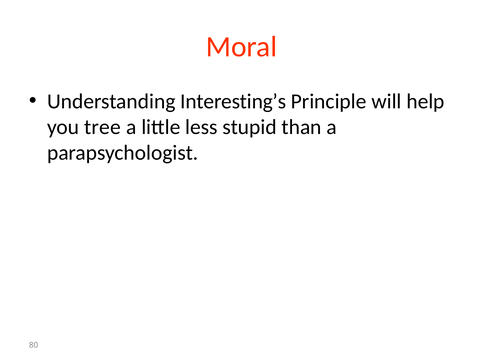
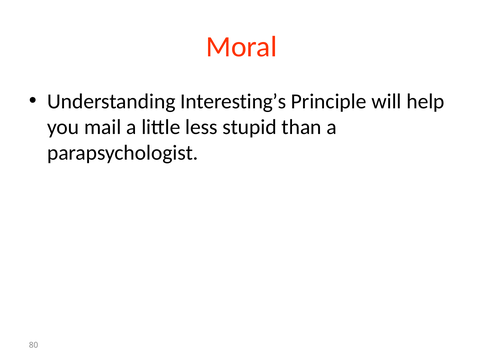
tree: tree -> mail (103, 127)
